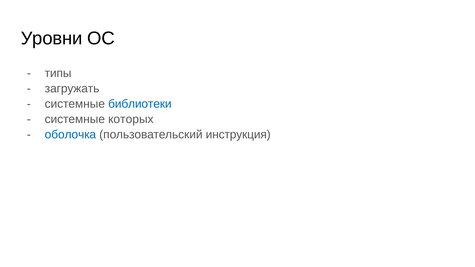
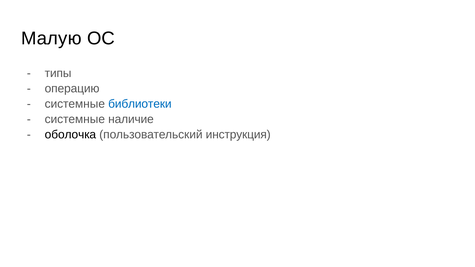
Уровни: Уровни -> Малую (51, 38)
загружать: загружать -> операцию (72, 89)
которых: которых -> наличие (131, 119)
оболочка colour: blue -> black (70, 135)
